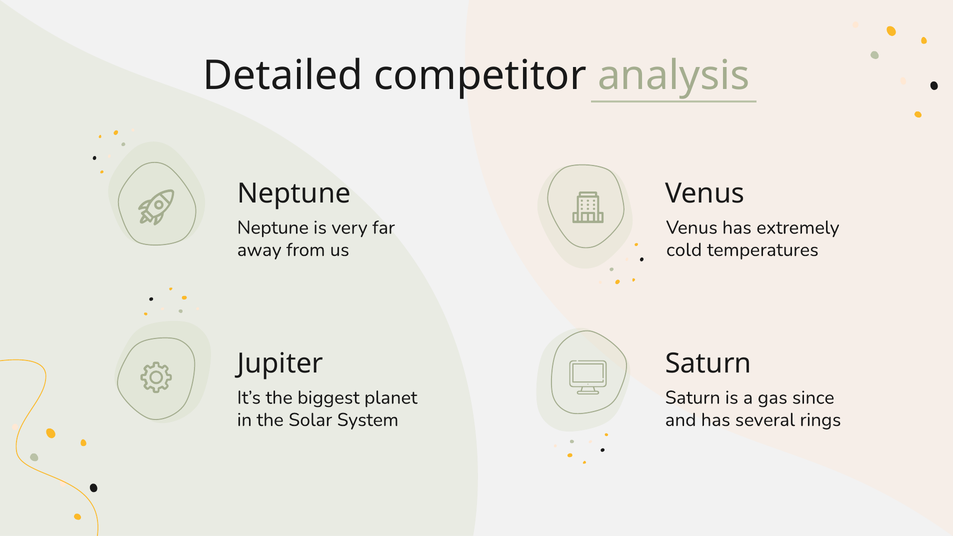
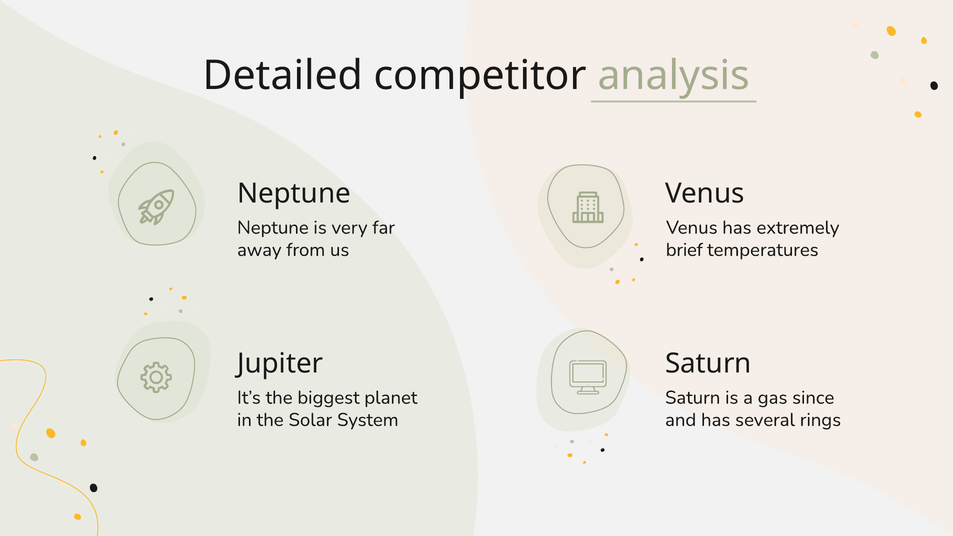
cold: cold -> brief (684, 250)
